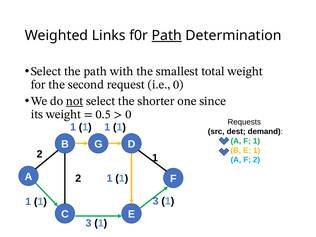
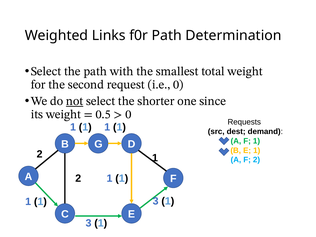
Path underline: present -> none (167, 35)
